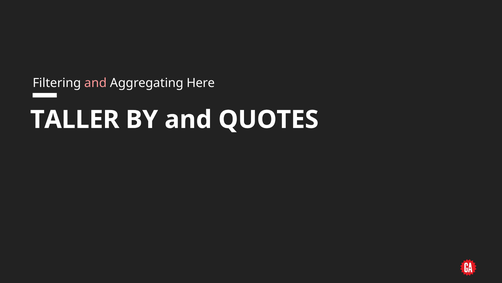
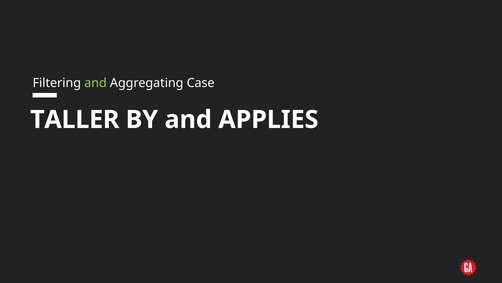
and colour: pink -> light green (95, 83)
Here: Here -> Case (201, 83)
QUOTES: QUOTES -> APPLIES (268, 119)
